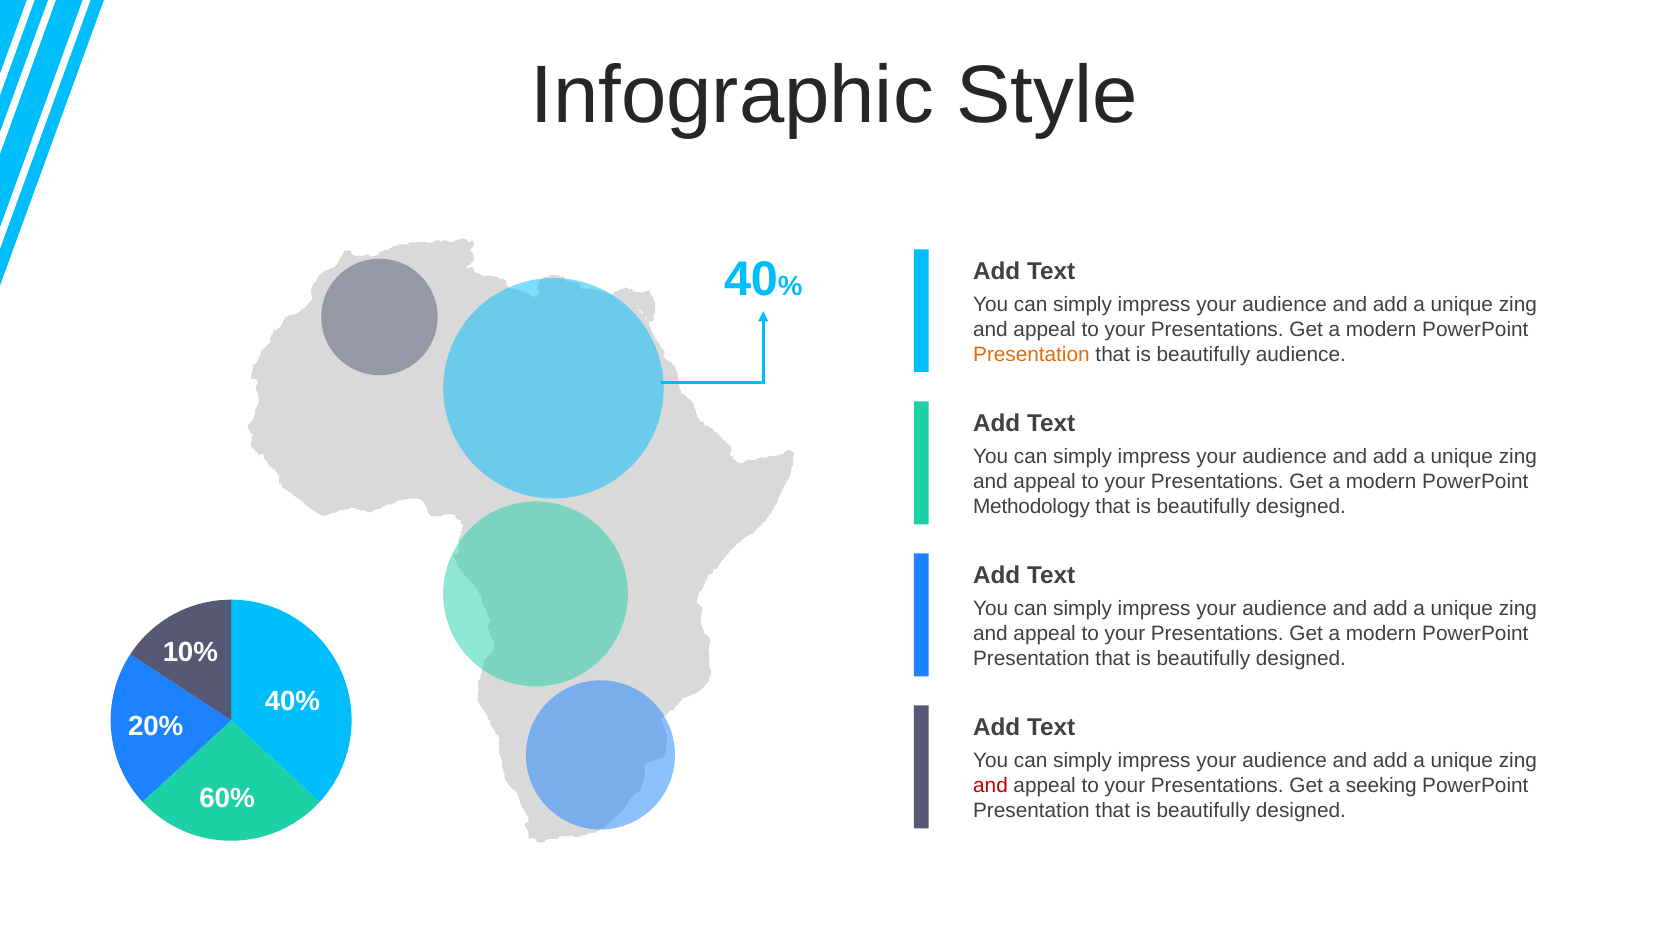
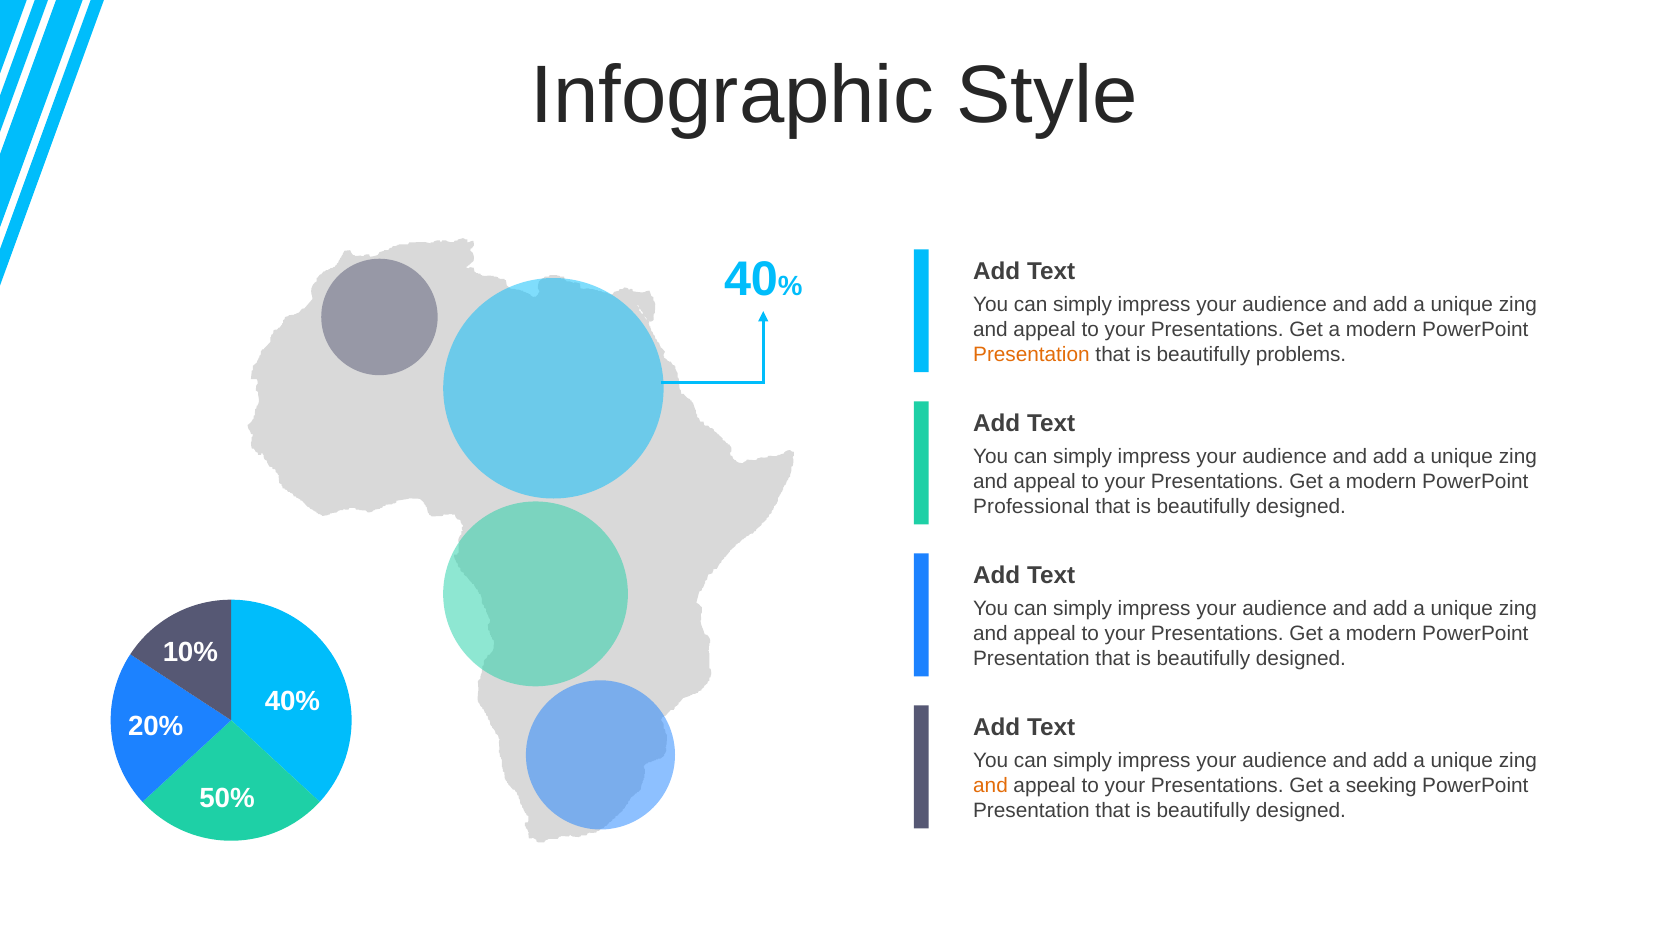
beautifully audience: audience -> problems (1301, 354)
Methodology: Methodology -> Professional (1031, 506)
and colour: red -> orange (991, 785)
60%: 60% -> 50% (227, 798)
